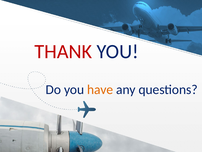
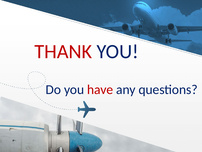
have colour: orange -> red (100, 89)
